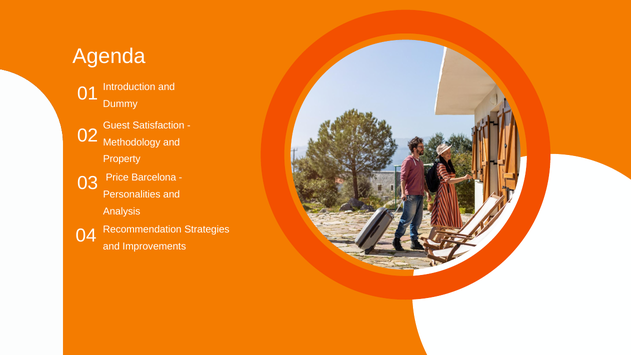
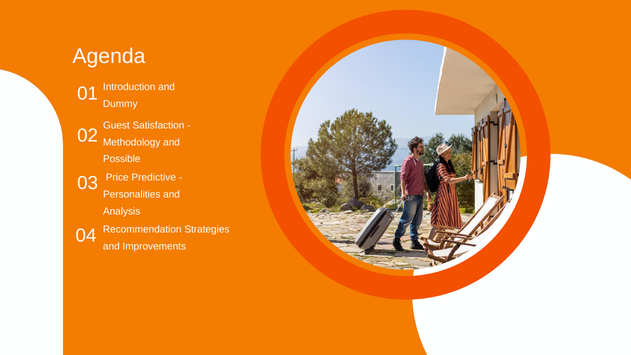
Property: Property -> Possible (122, 159)
Barcelona: Barcelona -> Predictive (154, 178)
